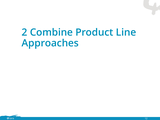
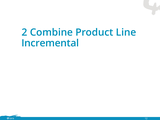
Approaches: Approaches -> Incremental (50, 43)
